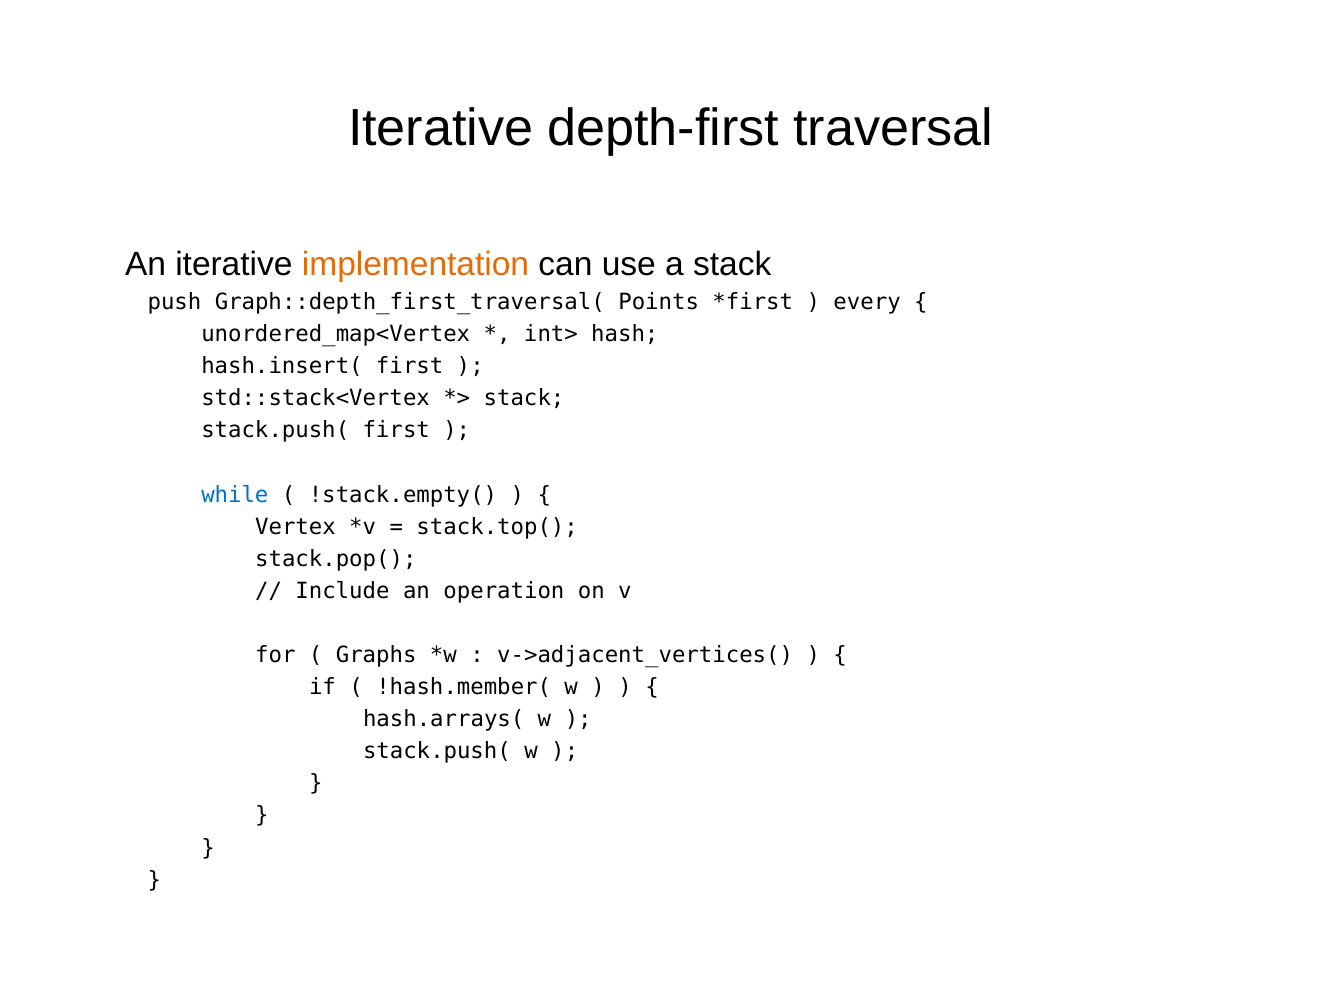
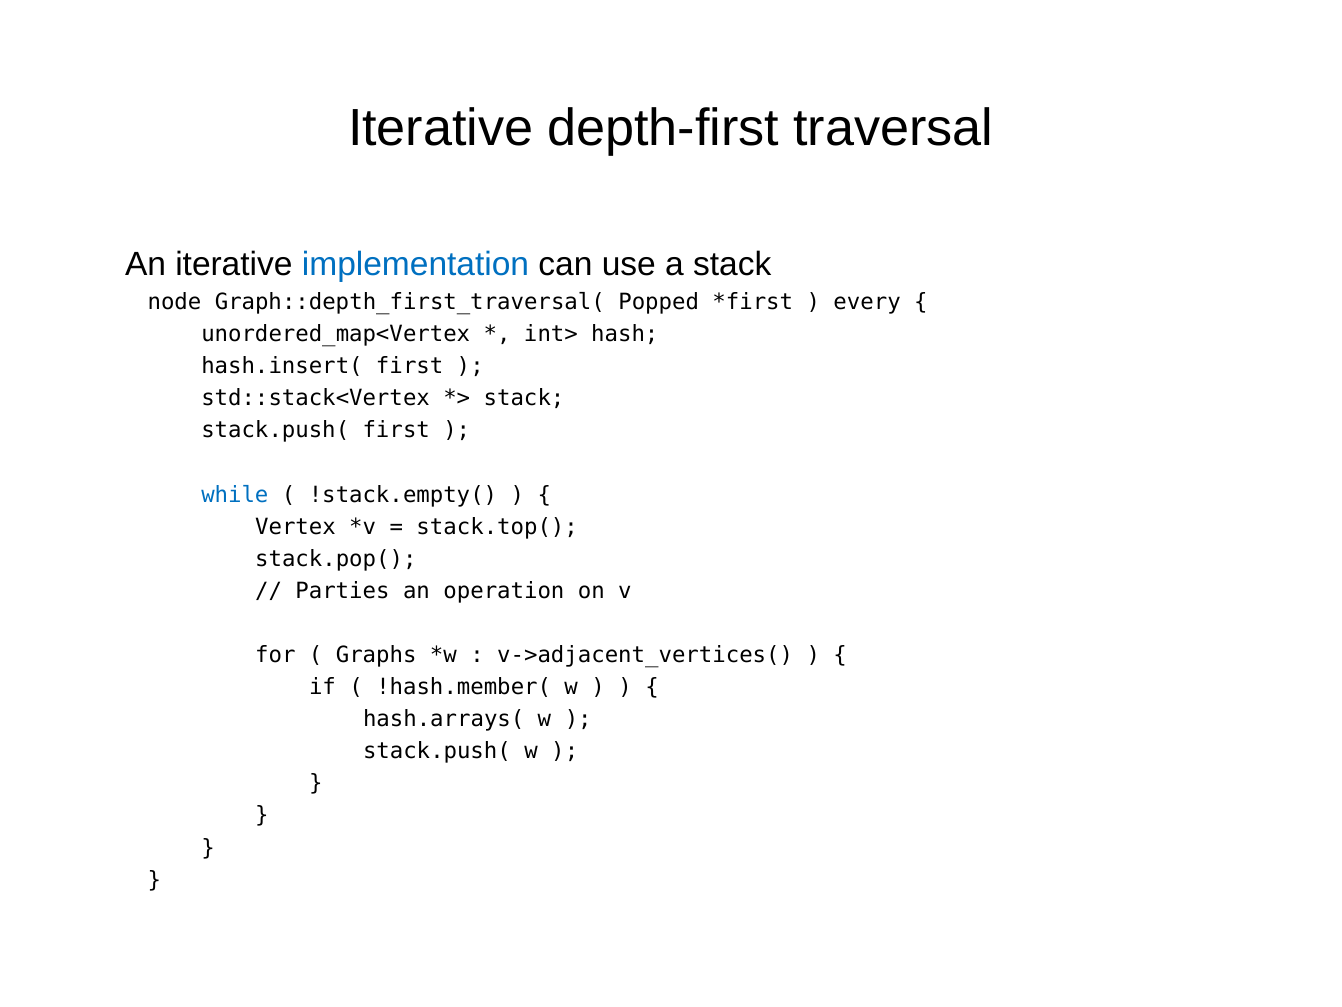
implementation colour: orange -> blue (416, 264)
push: push -> node (174, 302)
Points: Points -> Popped (659, 302)
Include: Include -> Parties (342, 591)
